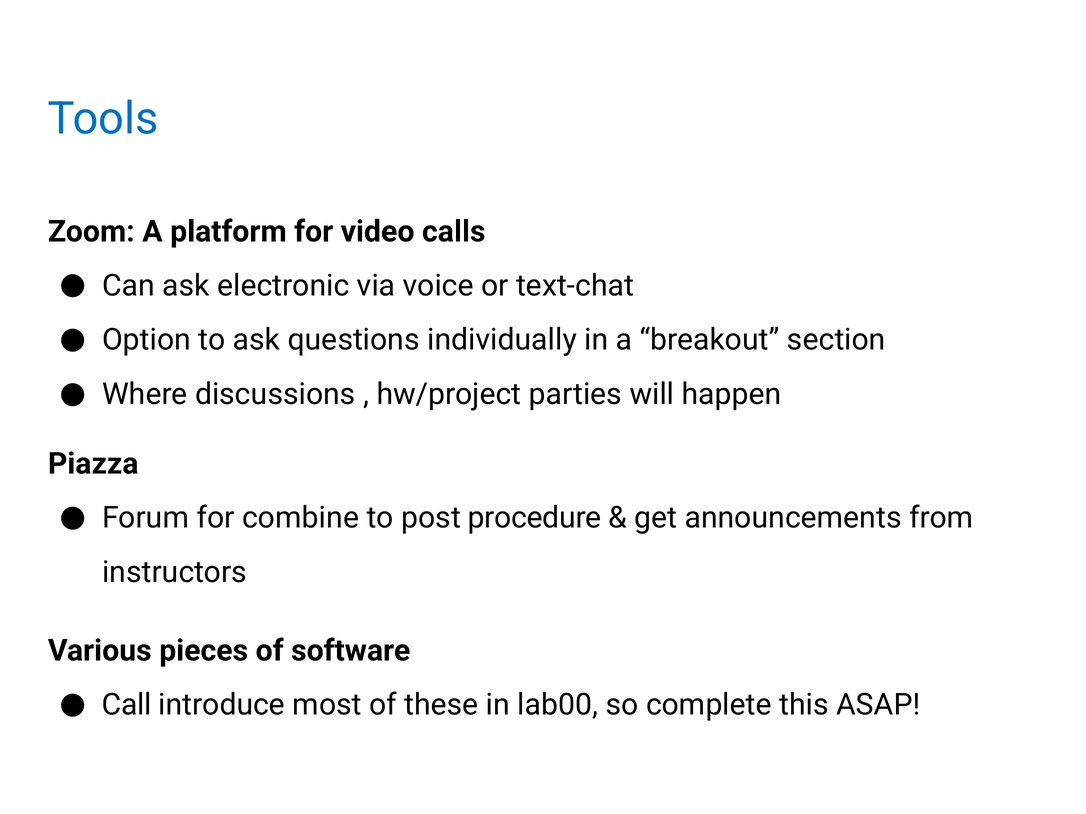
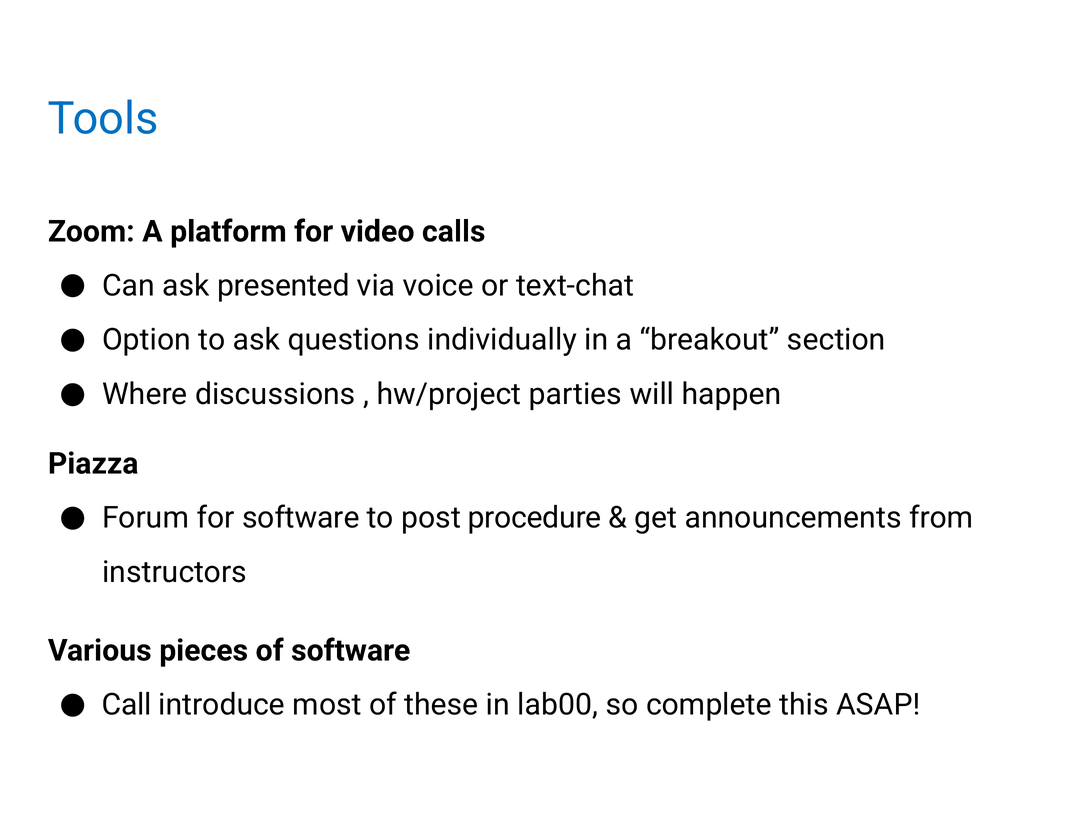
electronic: electronic -> presented (283, 286)
for combine: combine -> software (301, 518)
